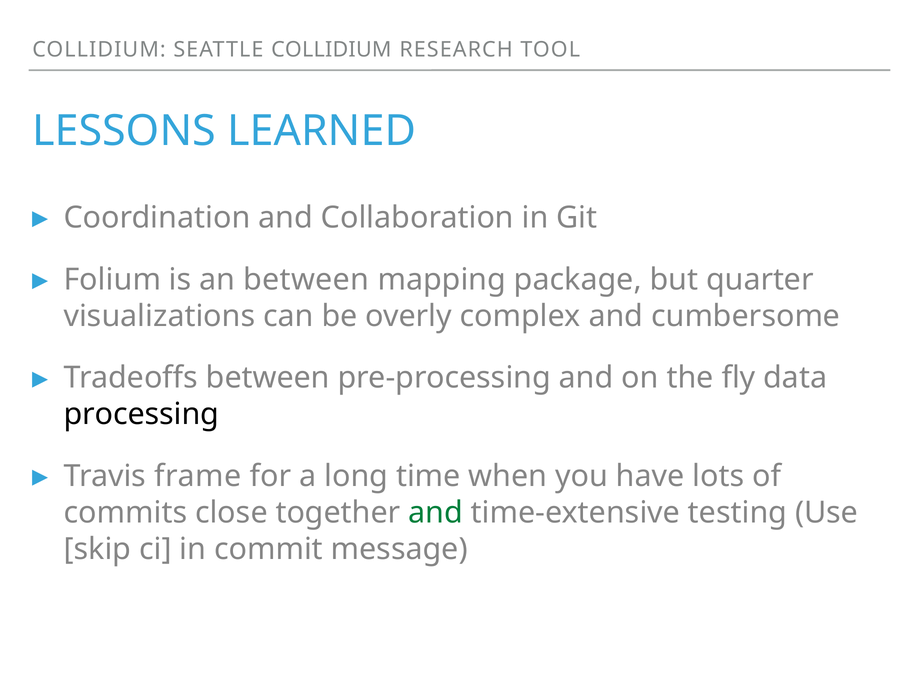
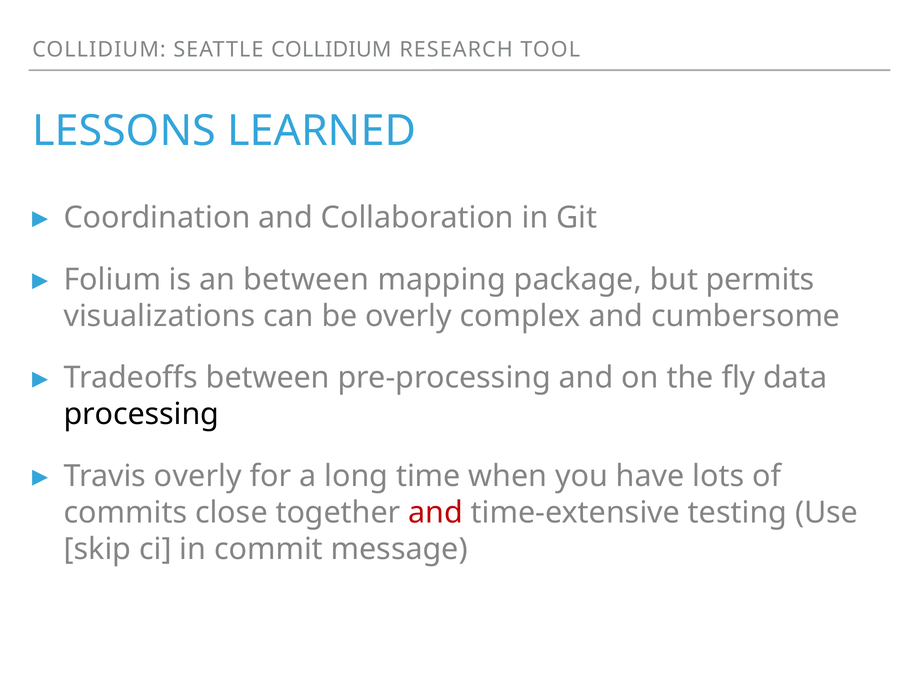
quarter: quarter -> permits (760, 280)
Travis frame: frame -> overly (198, 476)
and colour: green -> red (436, 513)
